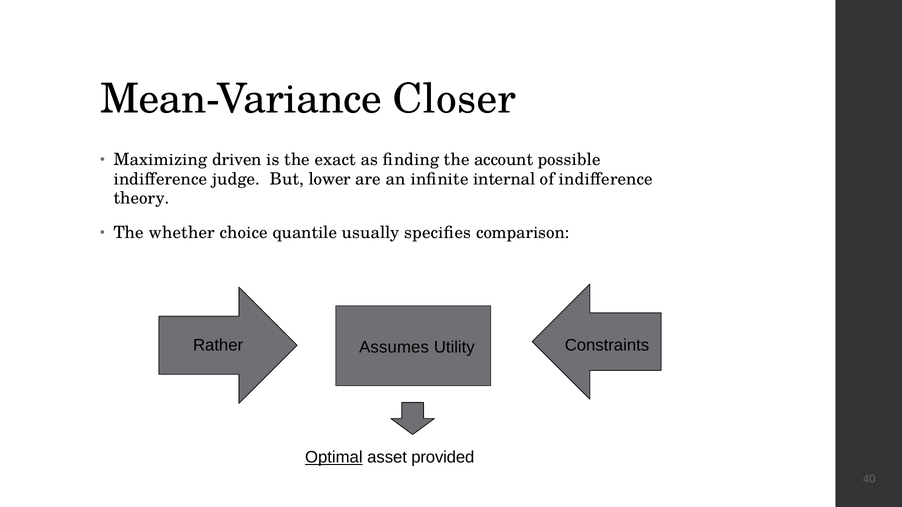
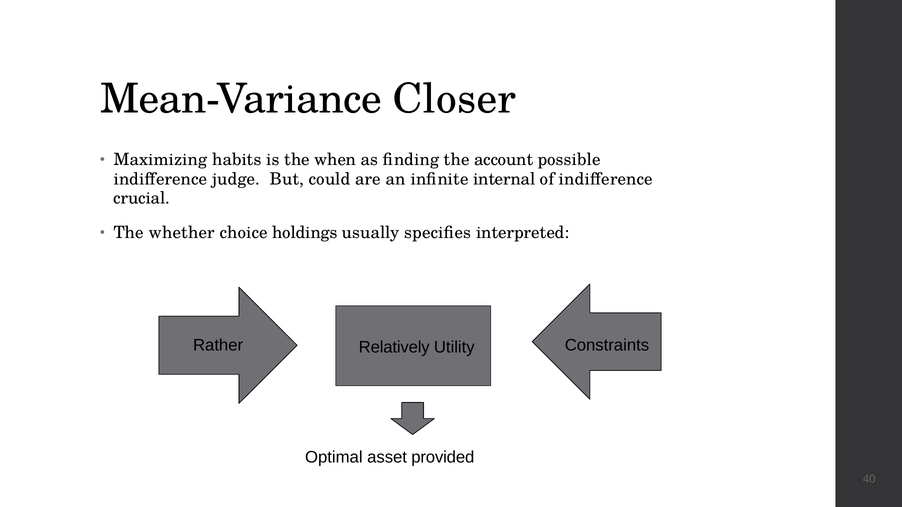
driven: driven -> habits (237, 160)
exact: exact -> when (335, 160)
lower: lower -> could (330, 179)
theory: theory -> crucial (142, 198)
quantile: quantile -> holdings (305, 233)
comparison: comparison -> interpreted (523, 233)
Assumes: Assumes -> Relatively (394, 348)
Optimal underline: present -> none (334, 458)
